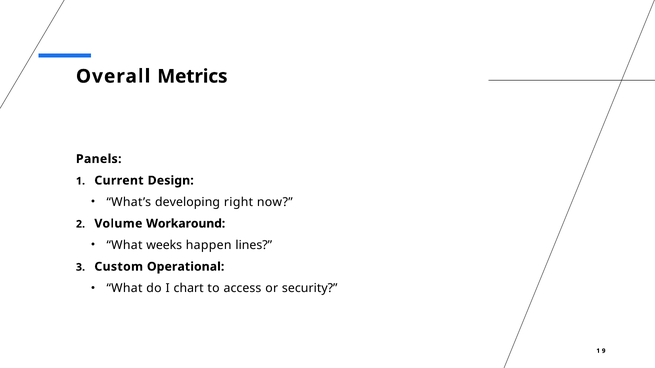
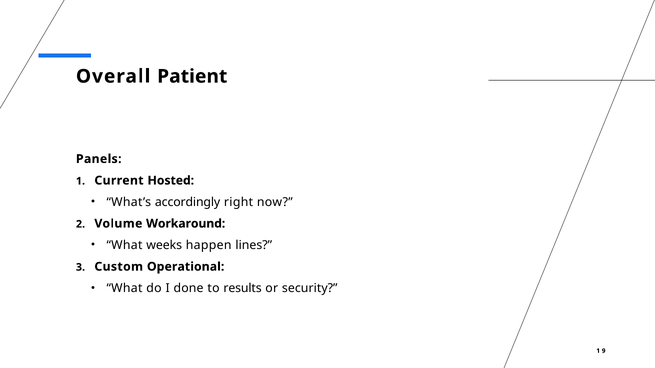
Metrics: Metrics -> Patient (192, 76)
Design: Design -> Hosted (171, 181)
developing: developing -> accordingly (188, 202)
chart: chart -> done (189, 289)
access: access -> results (243, 289)
